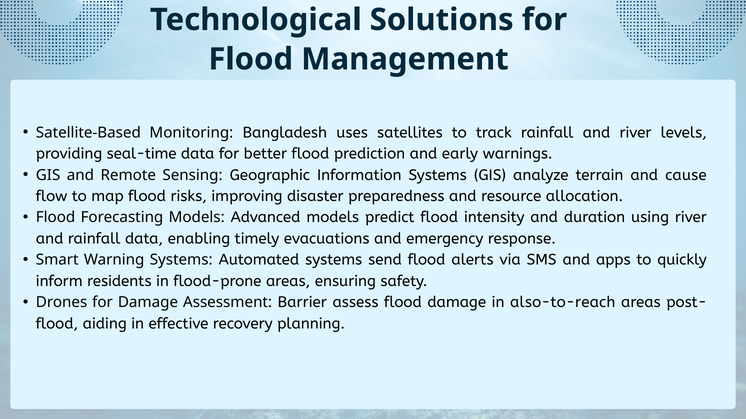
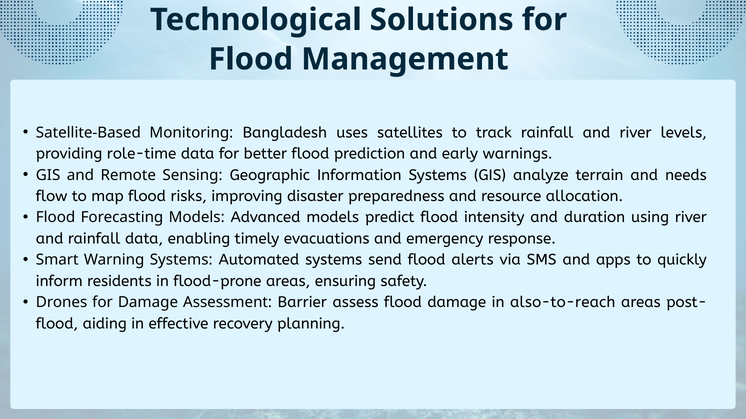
seal-time: seal-time -> role-time (142, 154)
cause: cause -> needs (686, 175)
